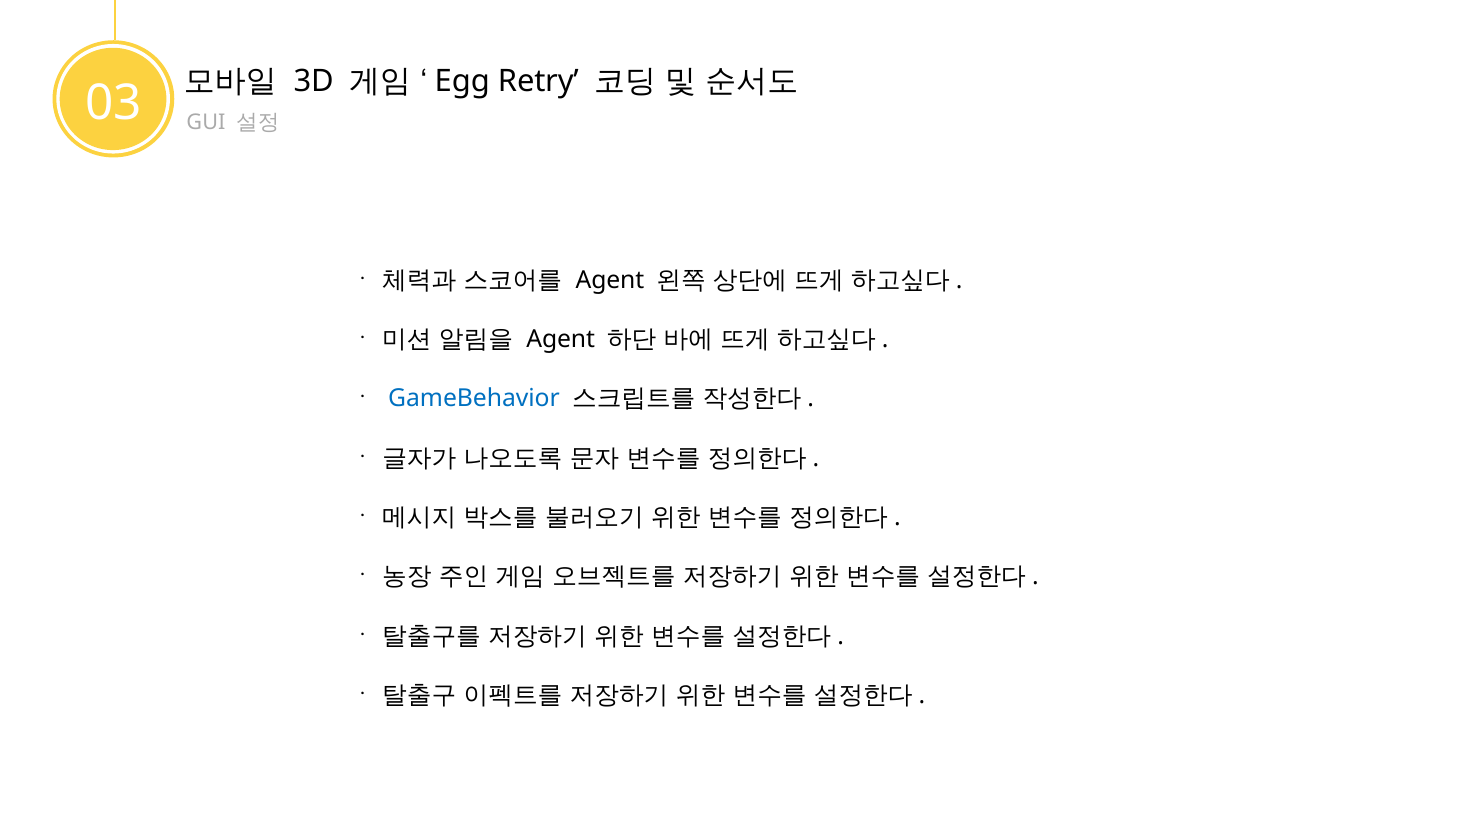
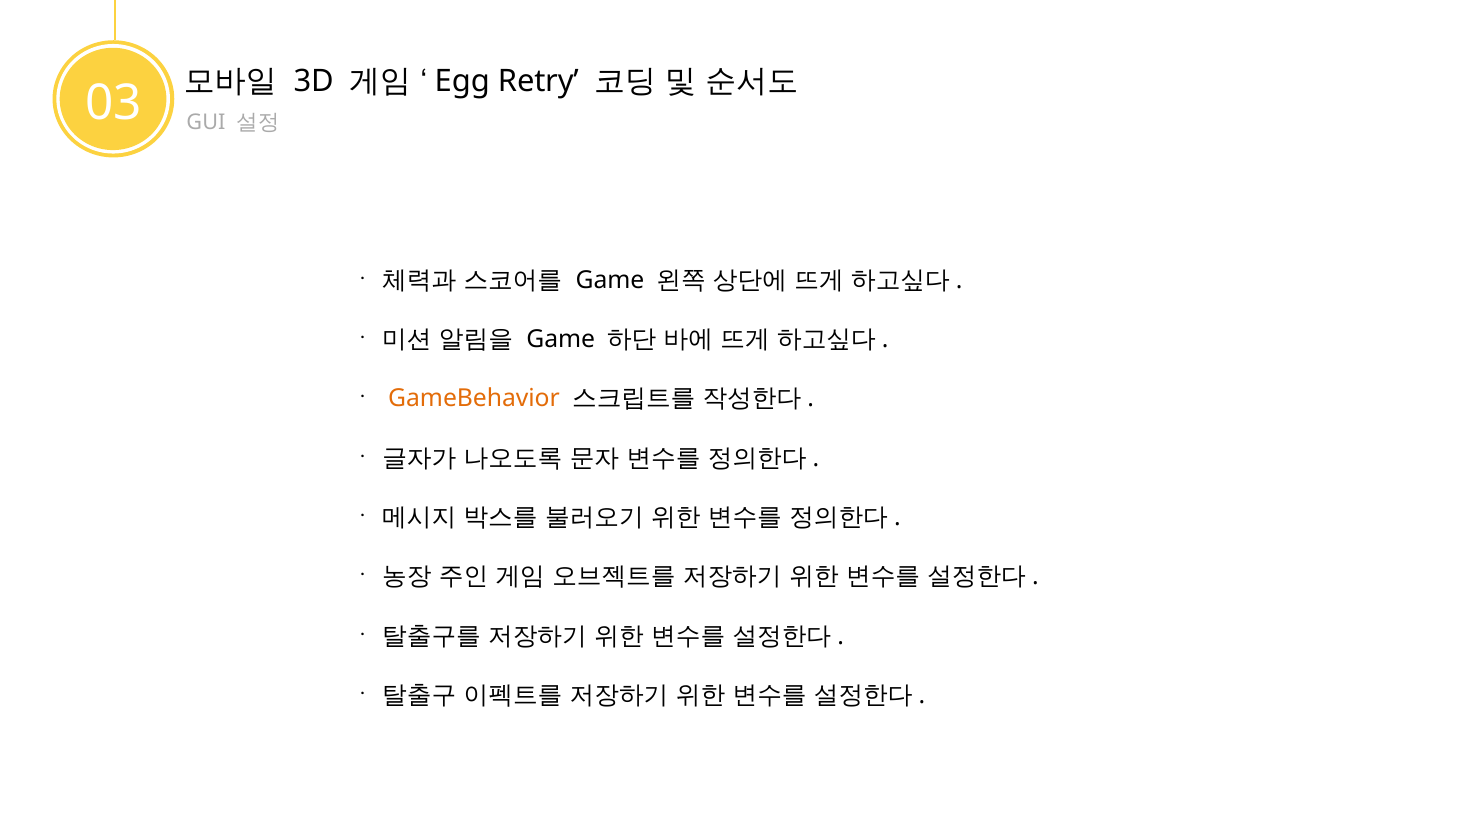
Agent: Agent -> Game (610, 280)
Agent: Agent -> Game (561, 339)
GameBehavior colour: blue -> orange (474, 399)
